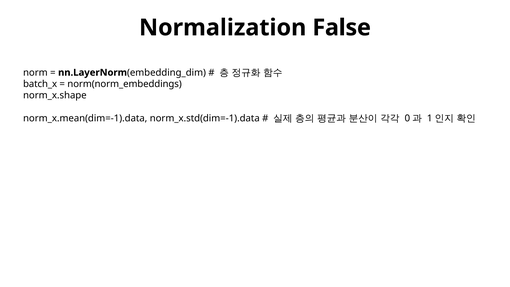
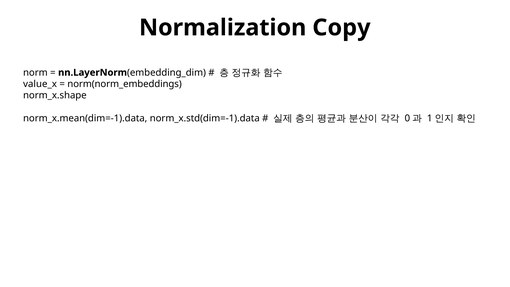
False: False -> Copy (341, 28)
batch_x: batch_x -> value_x (40, 84)
